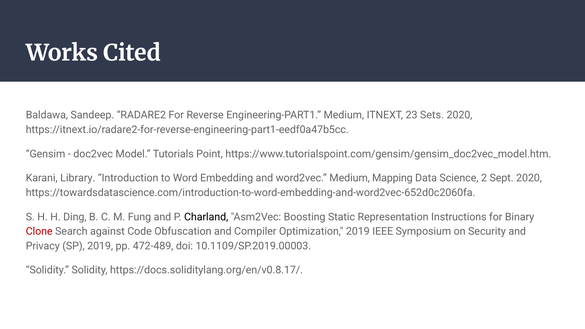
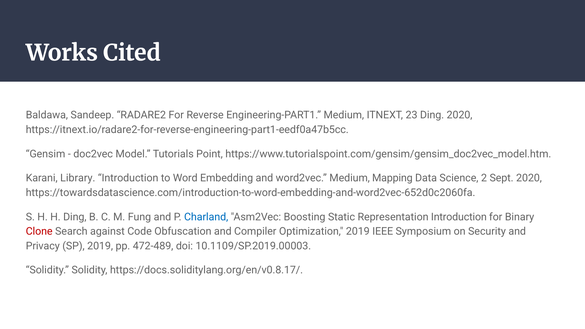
23 Sets: Sets -> Ding (432, 115)
Charland colour: black -> blue (206, 217)
Representation Instructions: Instructions -> Introduction (459, 217)
